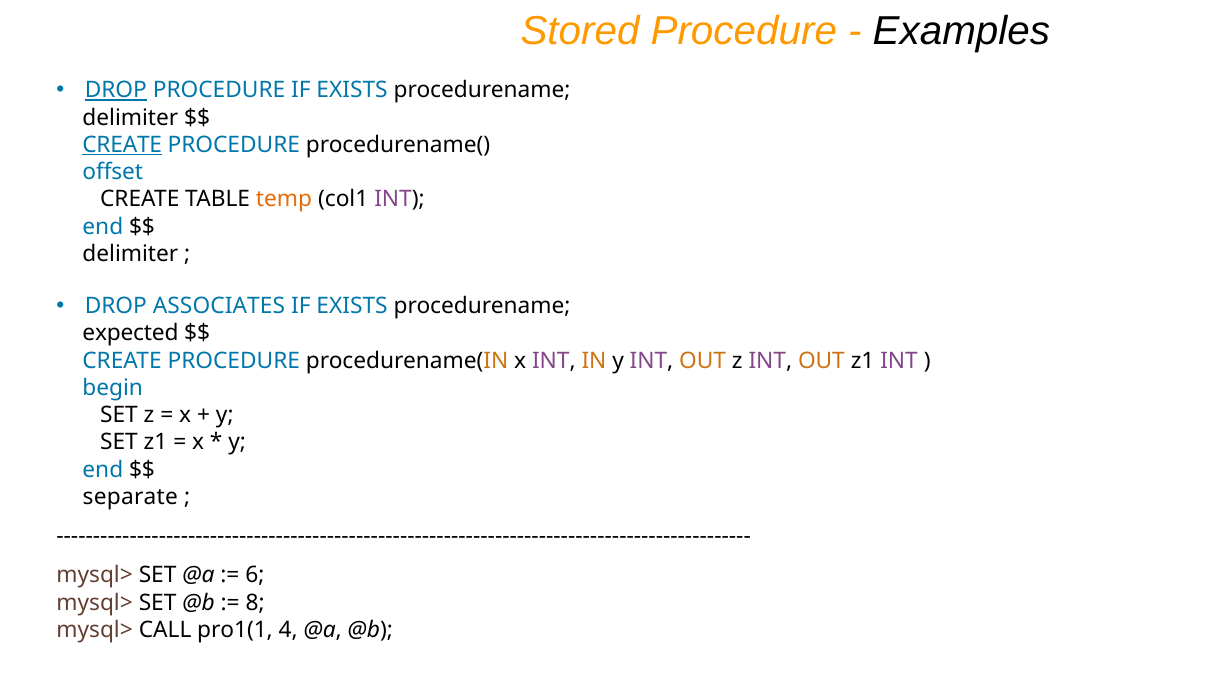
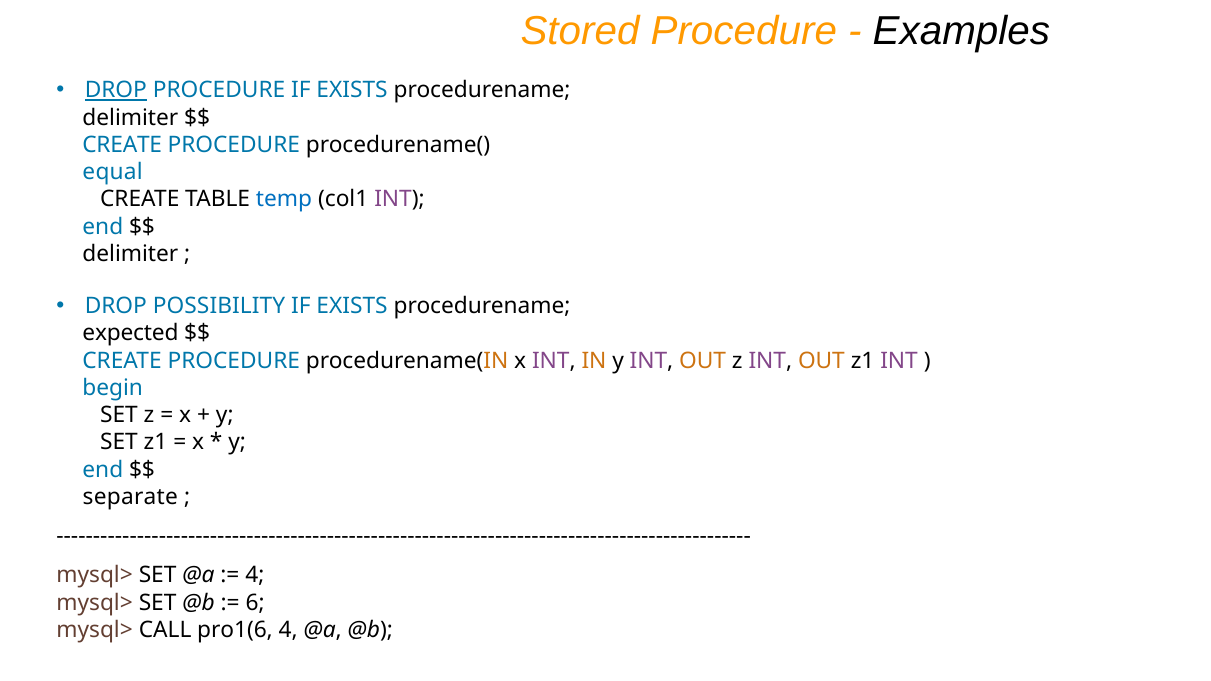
CREATE underline: present -> none (122, 145)
offset: offset -> equal (113, 172)
temp colour: orange -> blue (284, 199)
ASSOCIATES: ASSOCIATES -> POSSIBILITY (219, 306)
6: 6 -> 4 (255, 576)
8: 8 -> 6 (255, 603)
pro1(1: pro1(1 -> pro1(6 (235, 630)
